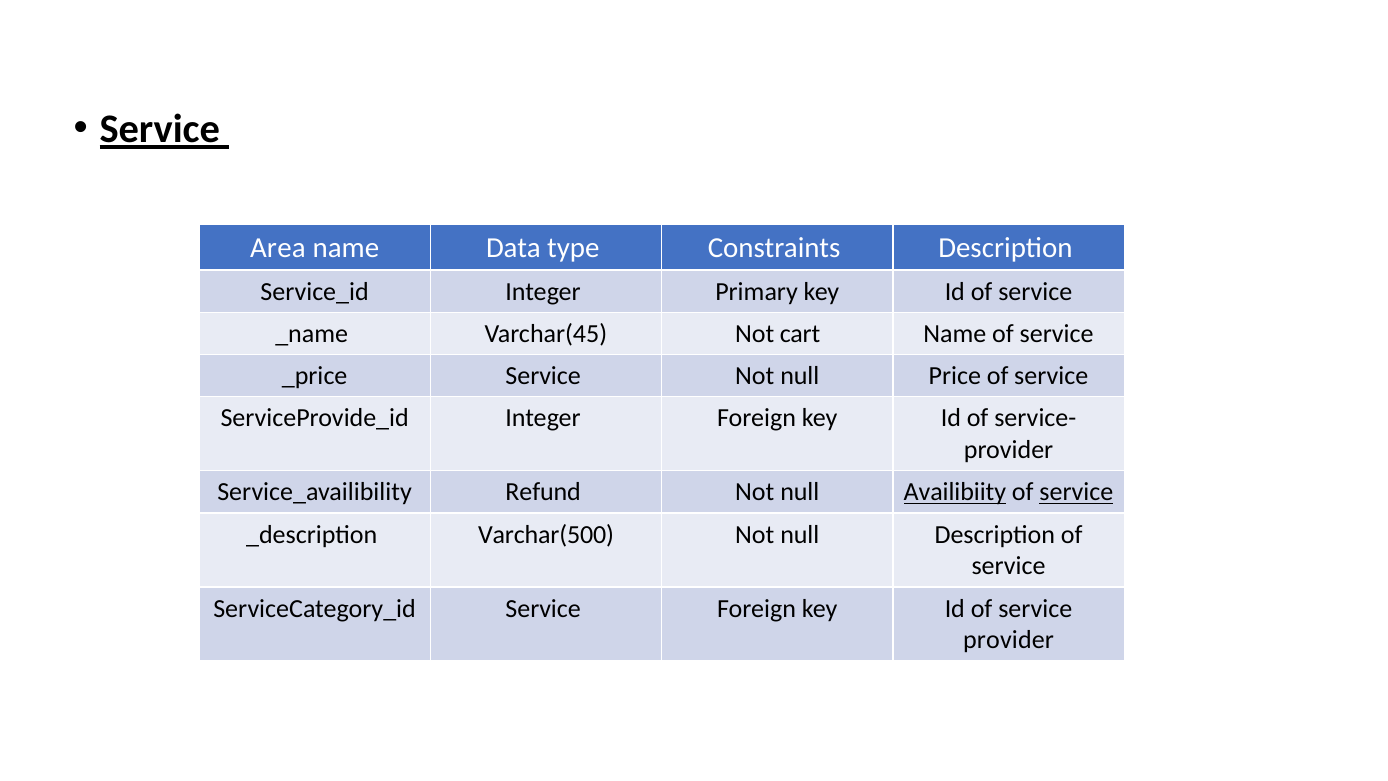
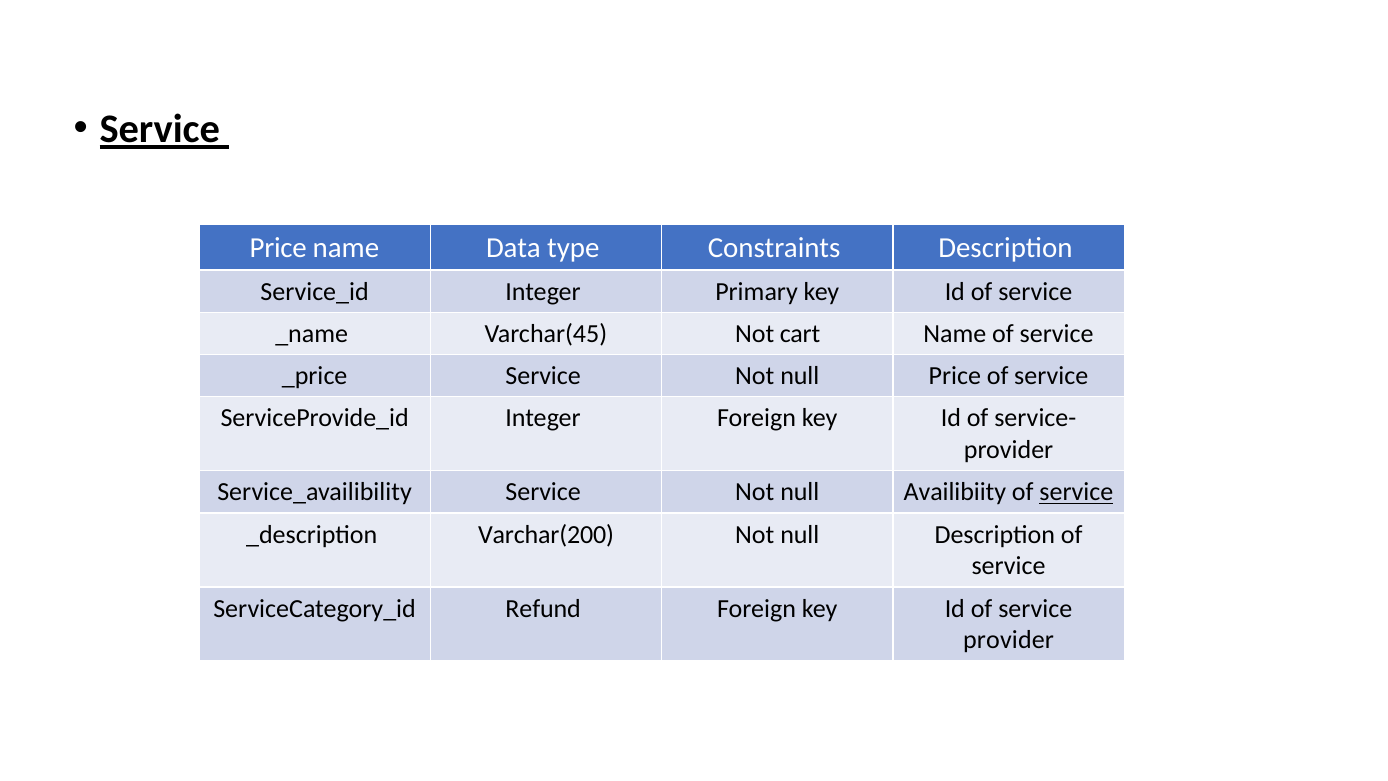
Area: Area -> Price (278, 247)
Refund: Refund -> Service (543, 492)
Availibiity underline: present -> none (955, 492)
Varchar(500: Varchar(500 -> Varchar(200 (546, 534)
Service: Service -> Refund (543, 608)
